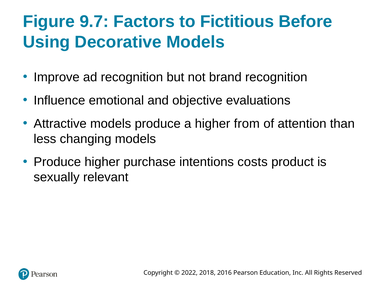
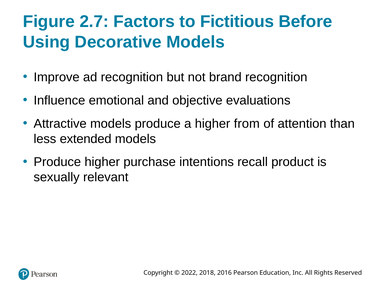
9.7: 9.7 -> 2.7 (94, 22)
changing: changing -> extended (86, 139)
costs: costs -> recall (253, 162)
